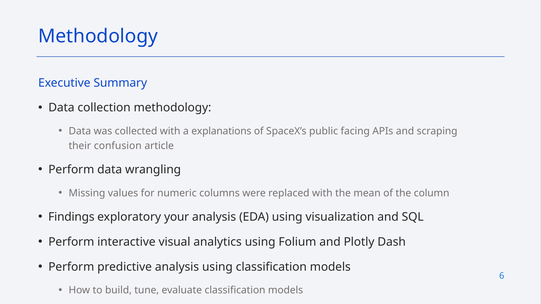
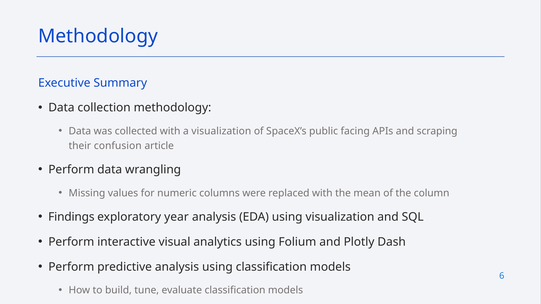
a explanations: explanations -> visualization (221, 131)
your: your -> year (176, 217)
